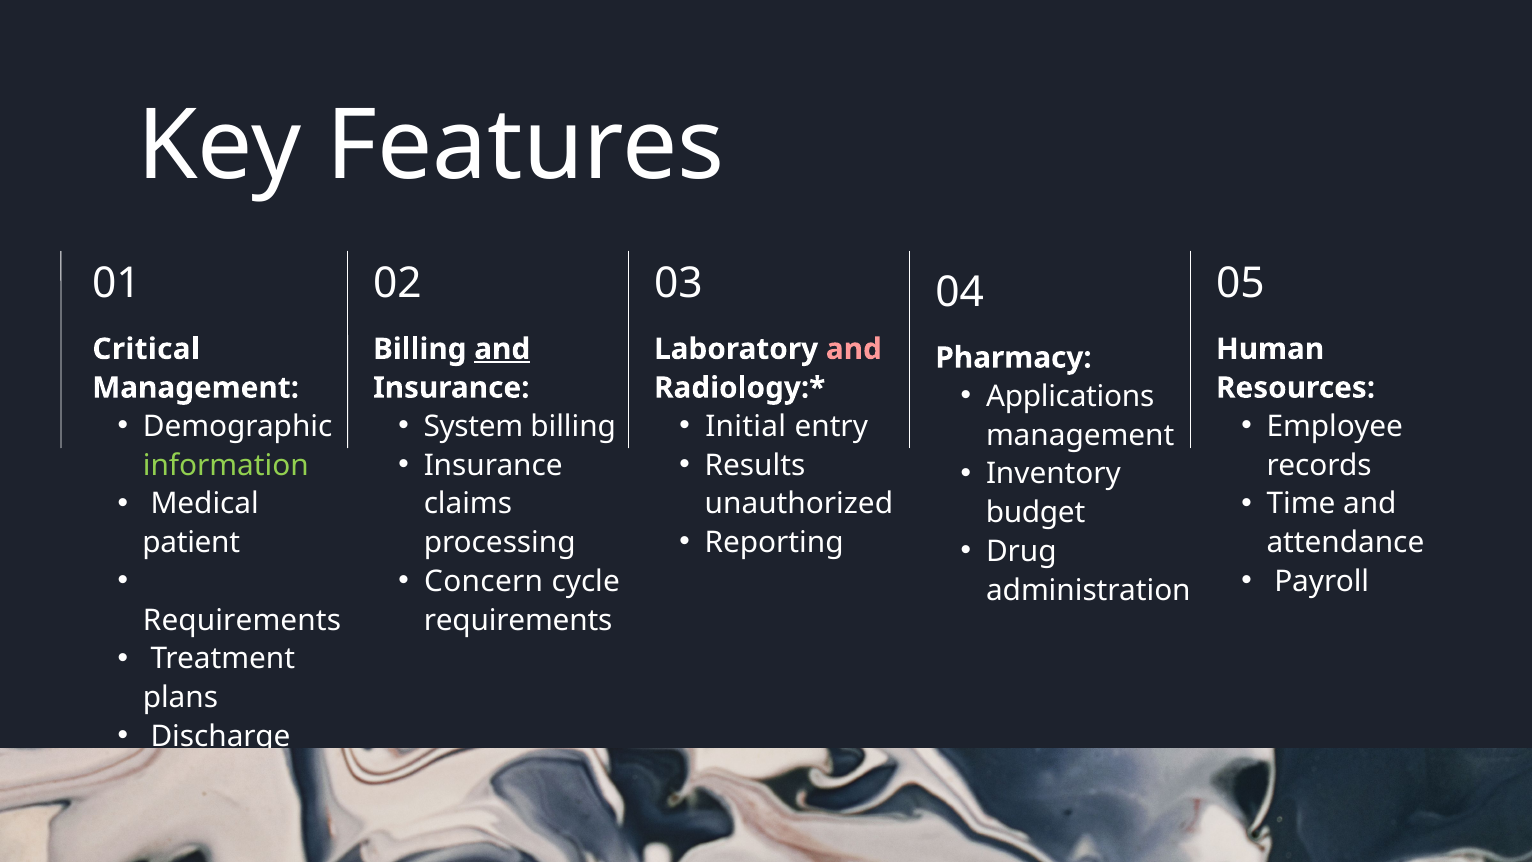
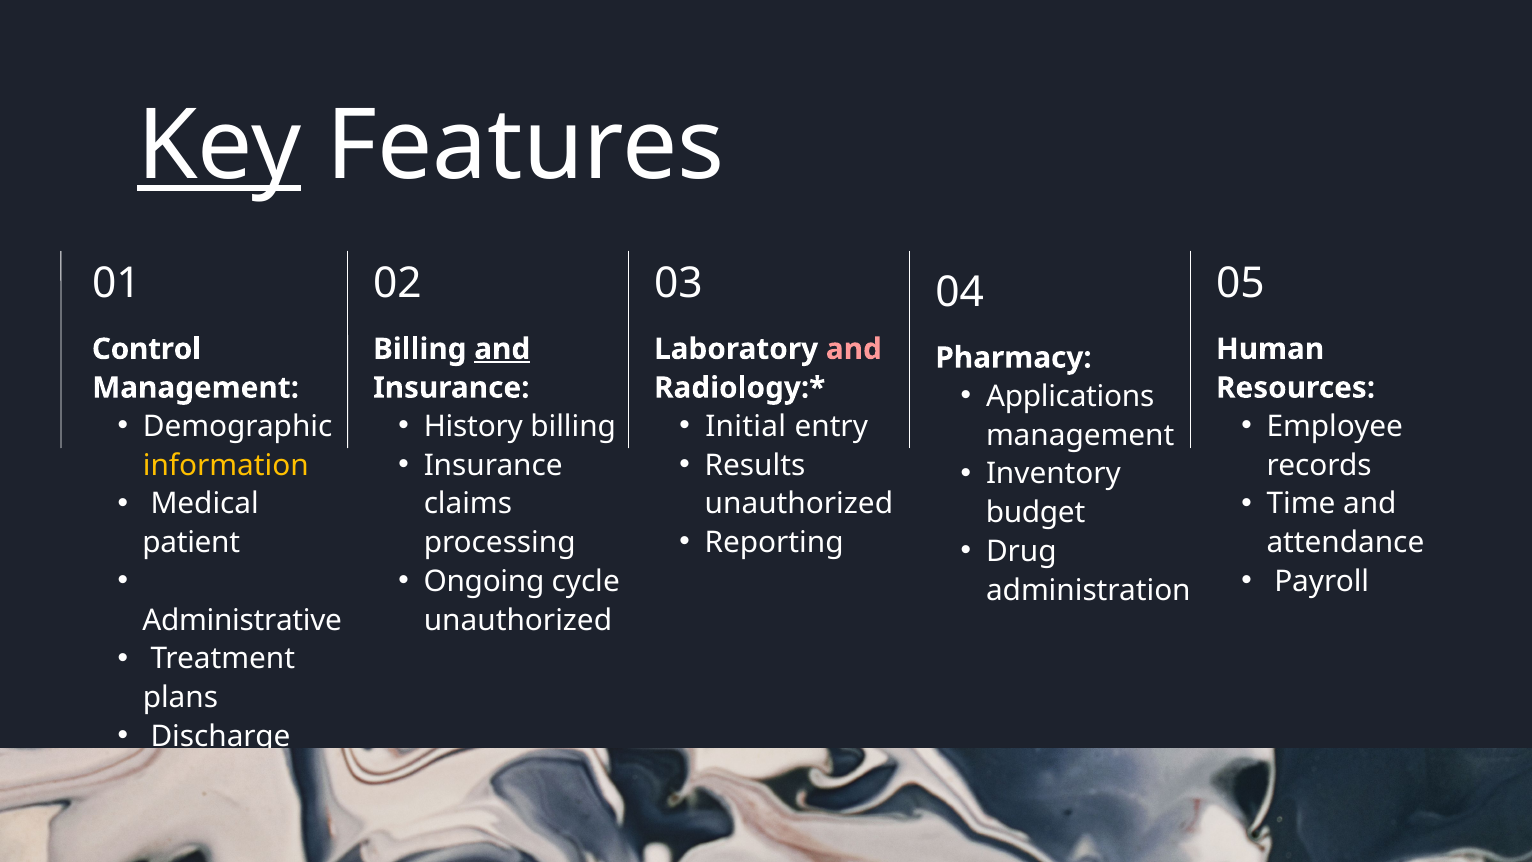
Key underline: none -> present (219, 146)
Critical: Critical -> Control (146, 349)
System: System -> History (473, 426)
information colour: light green -> yellow (226, 465)
Concern: Concern -> Ongoing (484, 581)
Requirements: Requirements -> Administrative (242, 620)
requirements: requirements -> unauthorized (518, 620)
